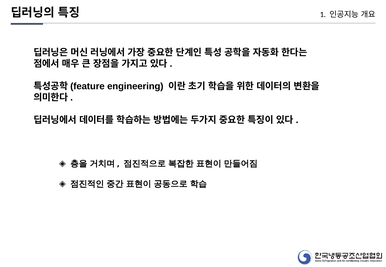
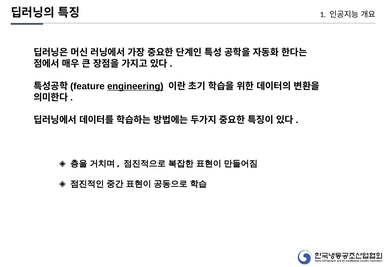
engineering underline: none -> present (135, 86)
